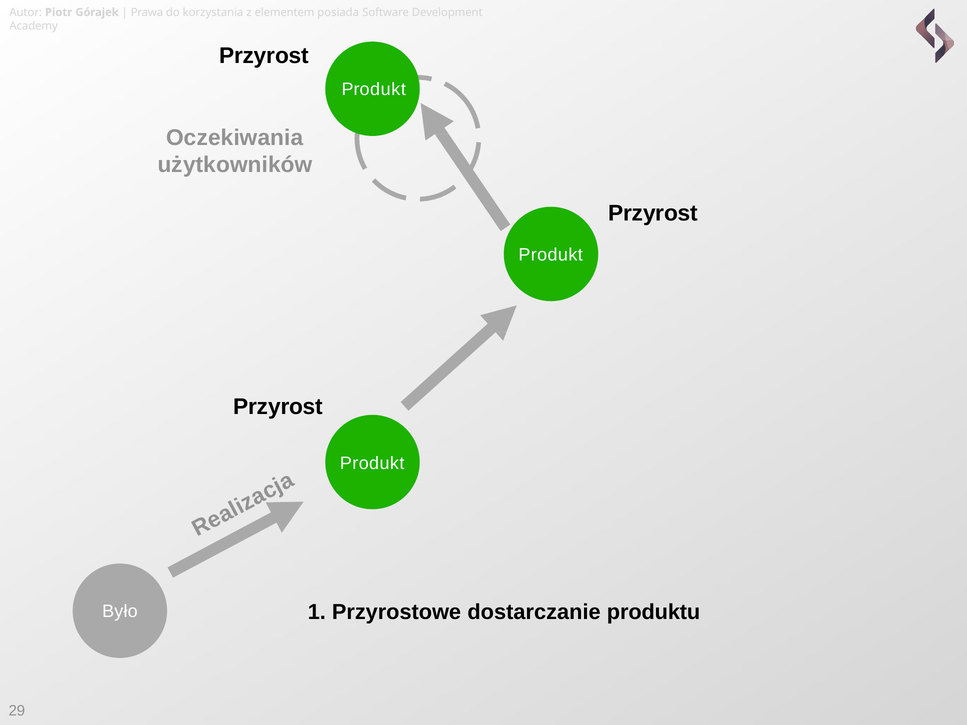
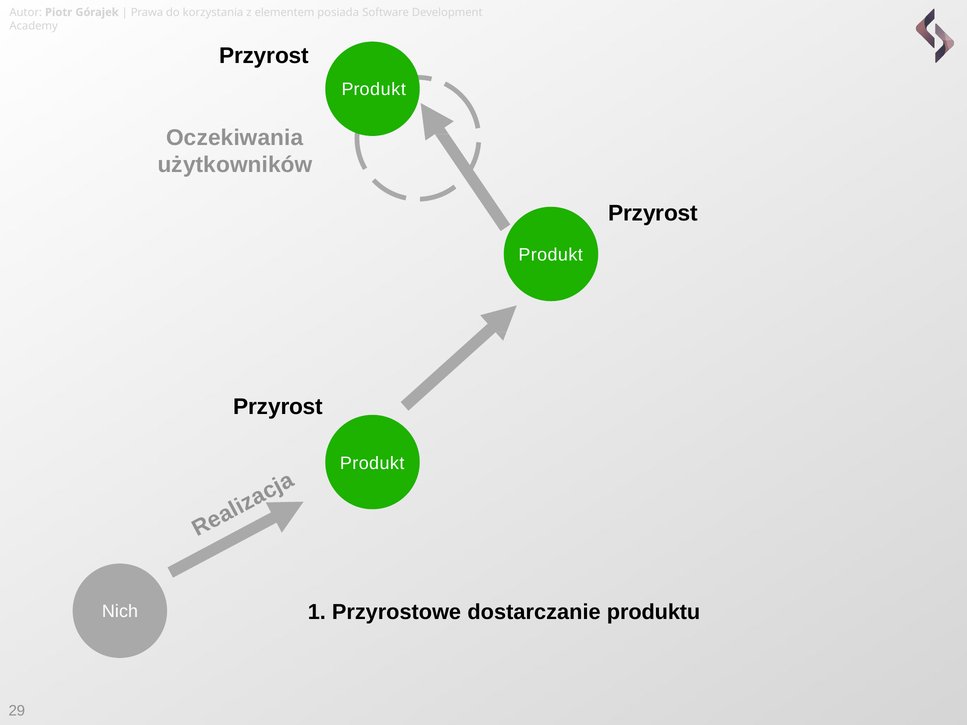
Było: Było -> Nich (120, 612)
